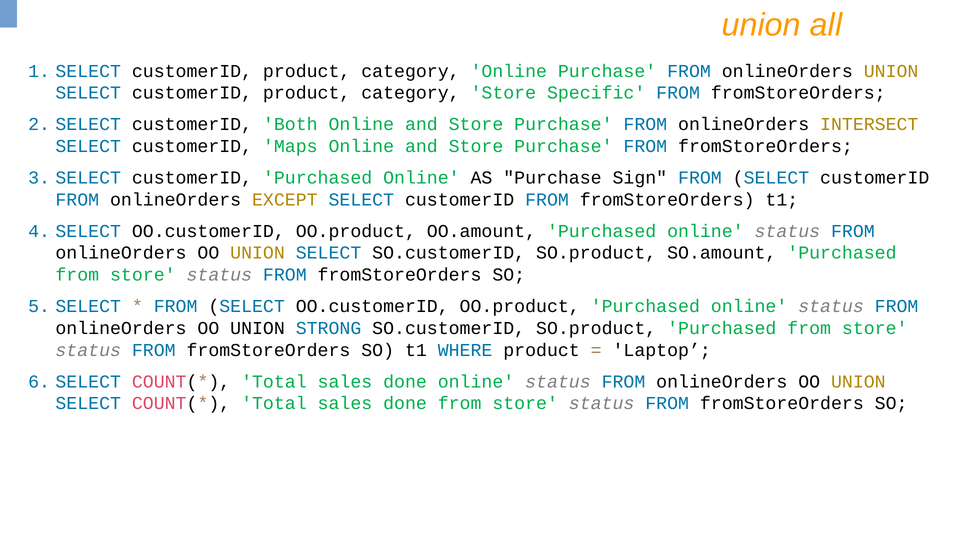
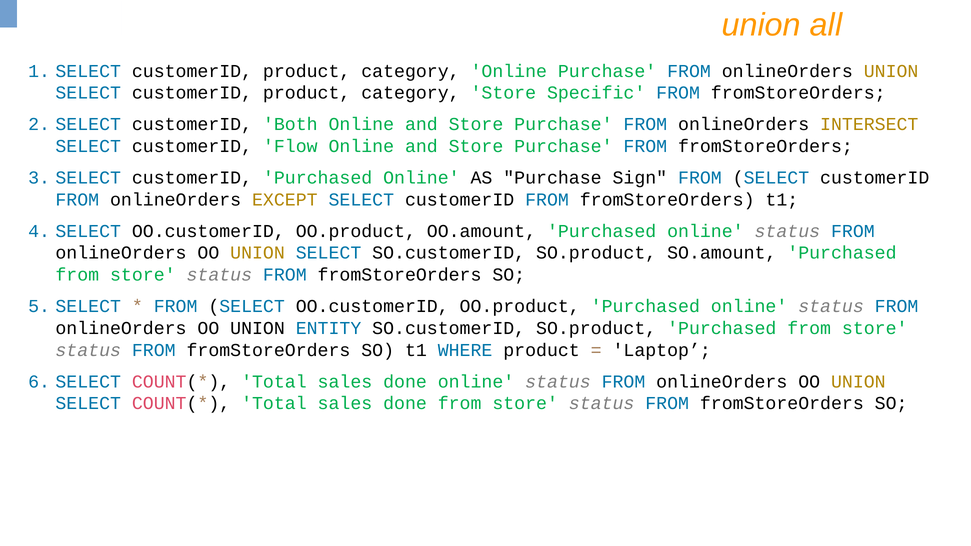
Maps: Maps -> Flow (290, 146)
STRONG: STRONG -> ENTITY (329, 328)
